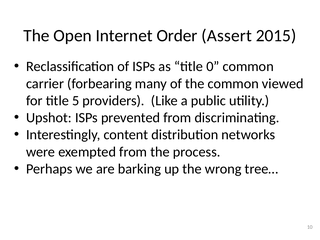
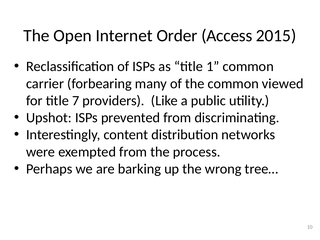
Assert: Assert -> Access (227, 36)
0: 0 -> 1 (213, 67)
5: 5 -> 7 (76, 101)
